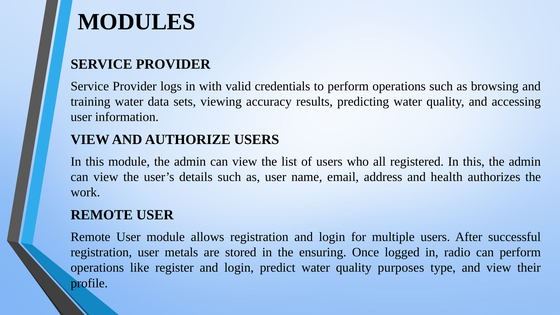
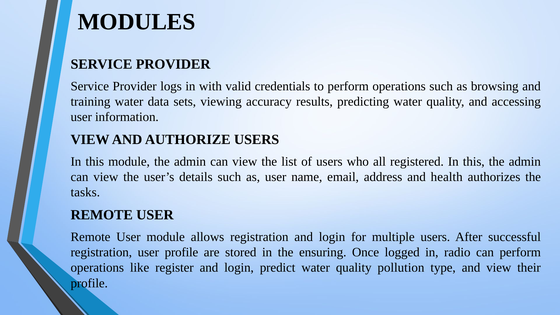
work: work -> tasks (85, 192)
user metals: metals -> profile (181, 252)
purposes: purposes -> pollution (401, 268)
